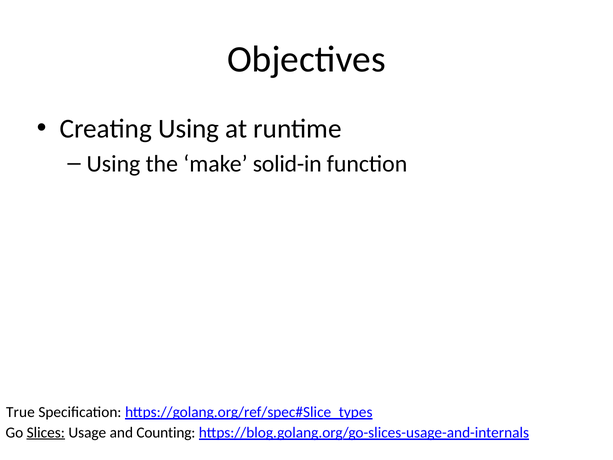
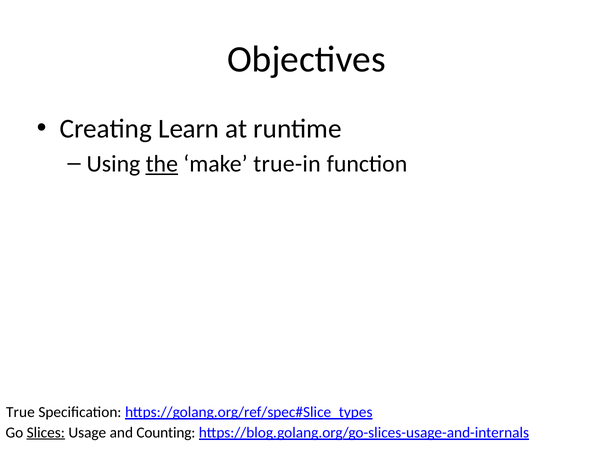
Creating Using: Using -> Learn (189, 129)
the underline: none -> present (162, 164)
solid-in: solid-in -> true-in (287, 164)
